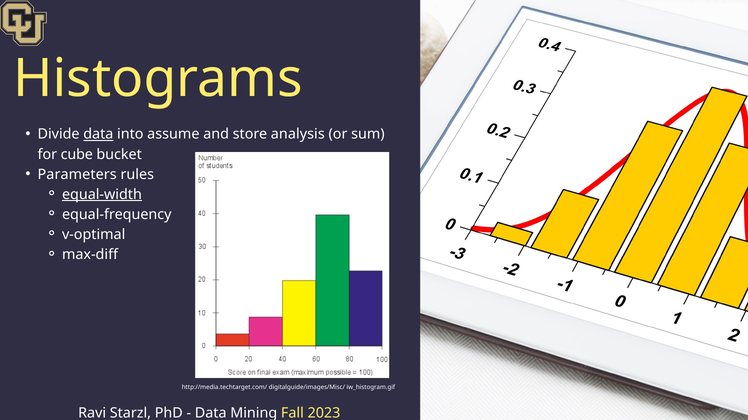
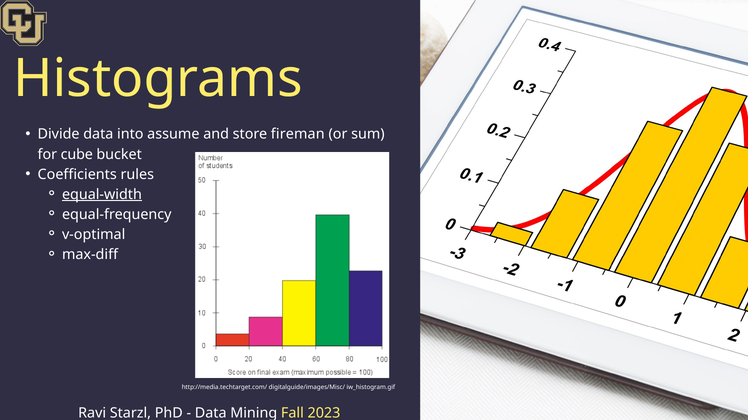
data underline: present -> none (98, 134)
analysis: analysis -> fireman (298, 134)
Parameters: Parameters -> Coefficients (77, 175)
